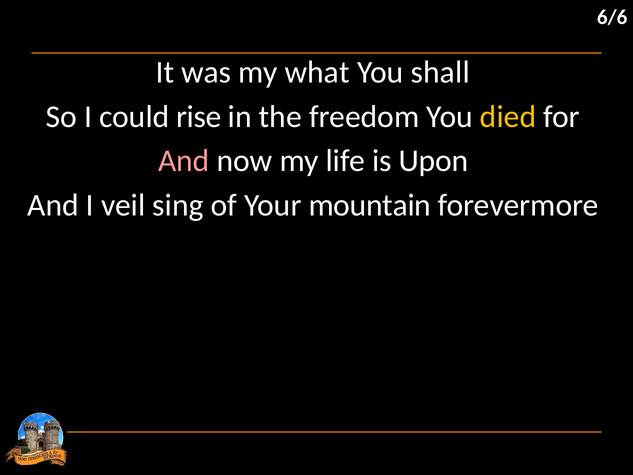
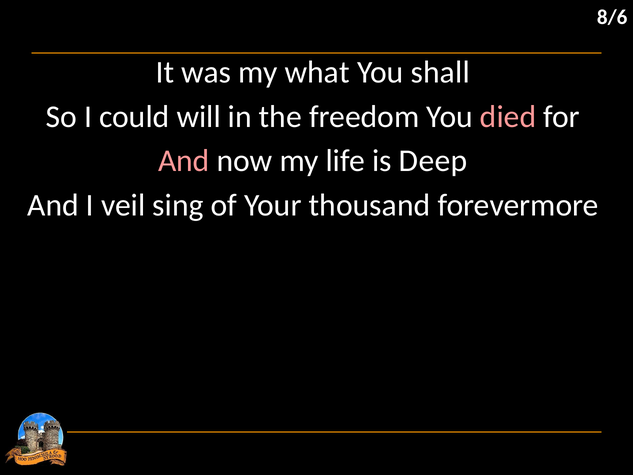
6/6: 6/6 -> 8/6 (612, 17)
rise: rise -> will (199, 117)
died colour: yellow -> pink (508, 117)
Upon: Upon -> Deep (433, 161)
mountain: mountain -> thousand (370, 205)
